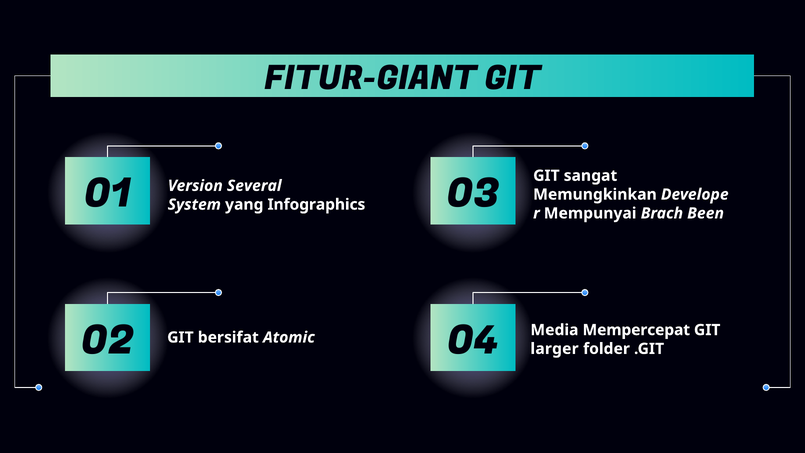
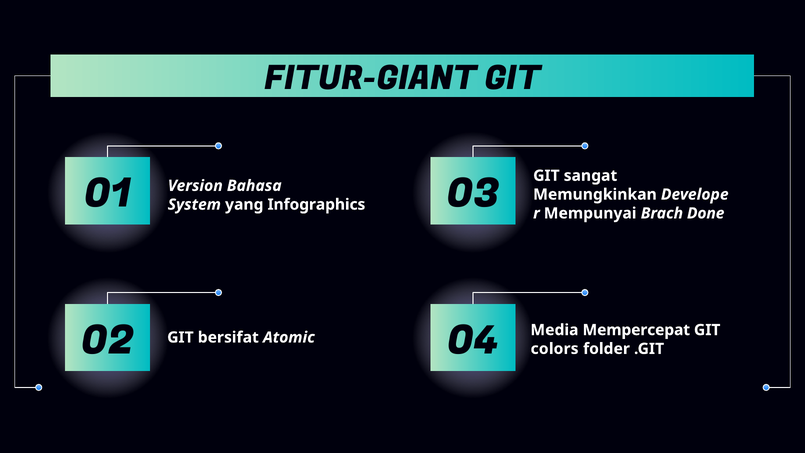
Several: Several -> Bahasa (254, 186)
Been: Been -> Done (706, 213)
larger: larger -> colors (555, 349)
